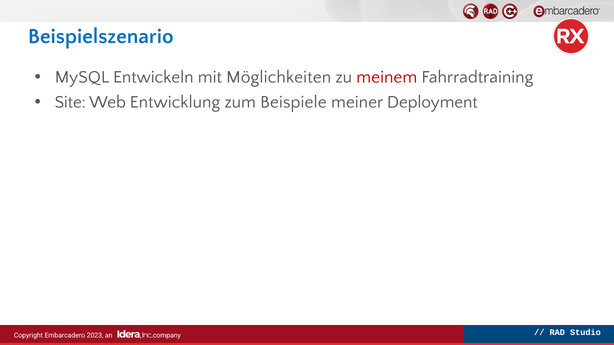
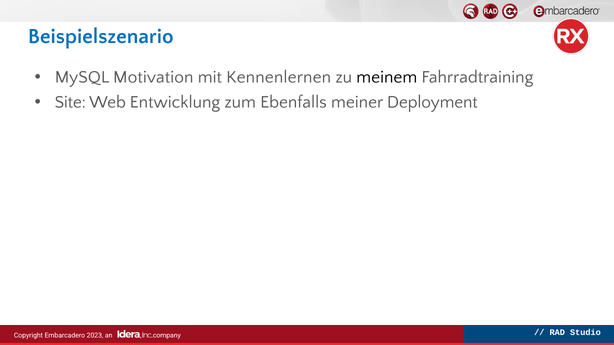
Entwickeln: Entwickeln -> Motivation (153, 77)
Möglichkeiten: Möglichkeiten -> Kennenlernen (279, 77)
meinem colour: red -> black (387, 77)
Beispiele: Beispiele -> Ebenfalls (294, 102)
